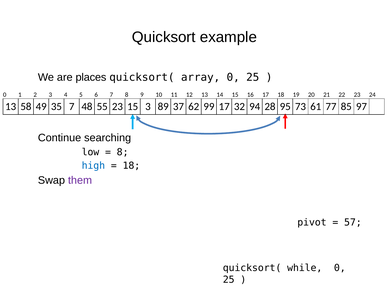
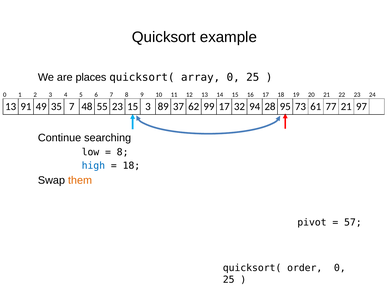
58: 58 -> 91 (26, 107)
77 85: 85 -> 21 (346, 107)
them colour: purple -> orange (80, 180)
while: while -> order (305, 268)
